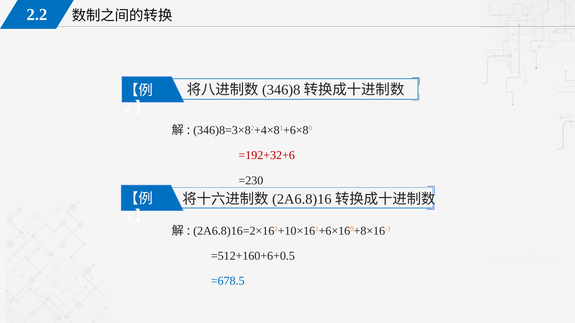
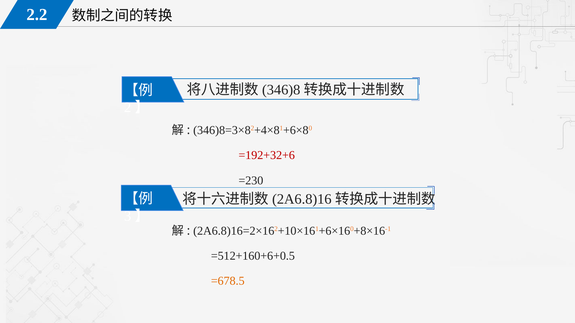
=678.5 colour: blue -> orange (228, 281)
